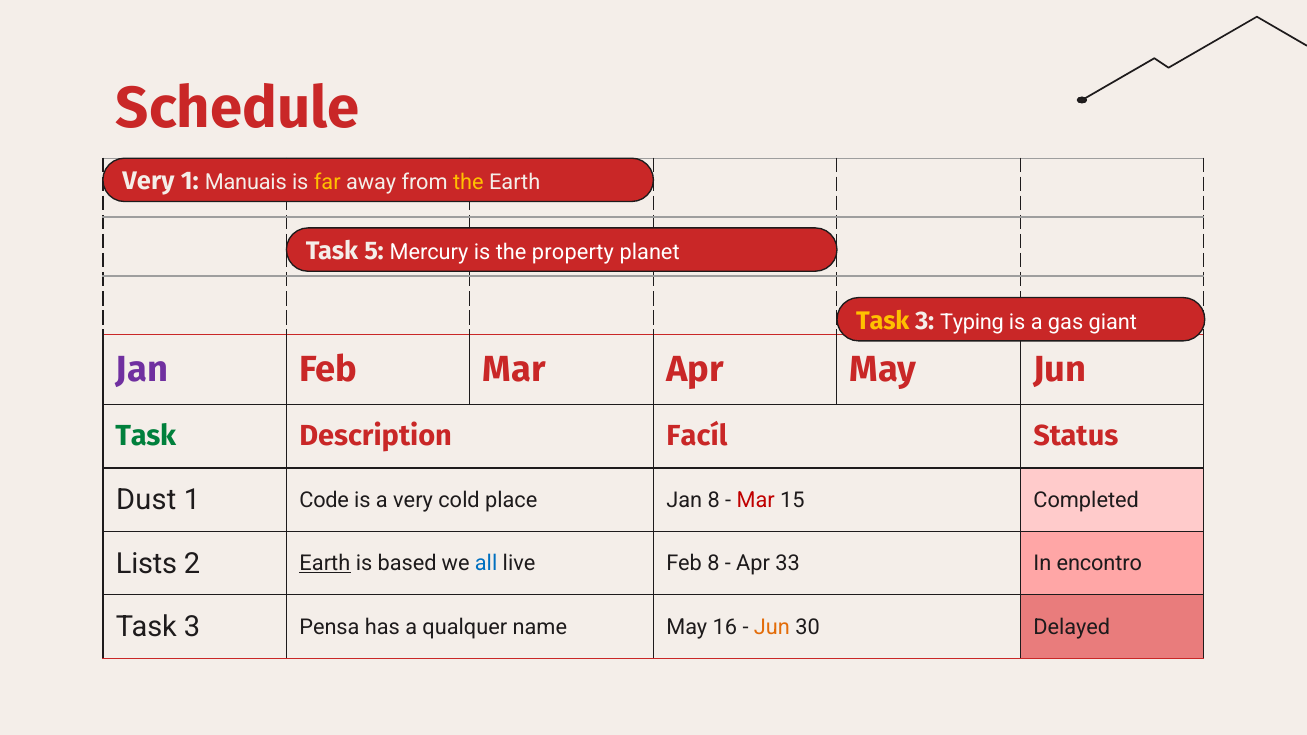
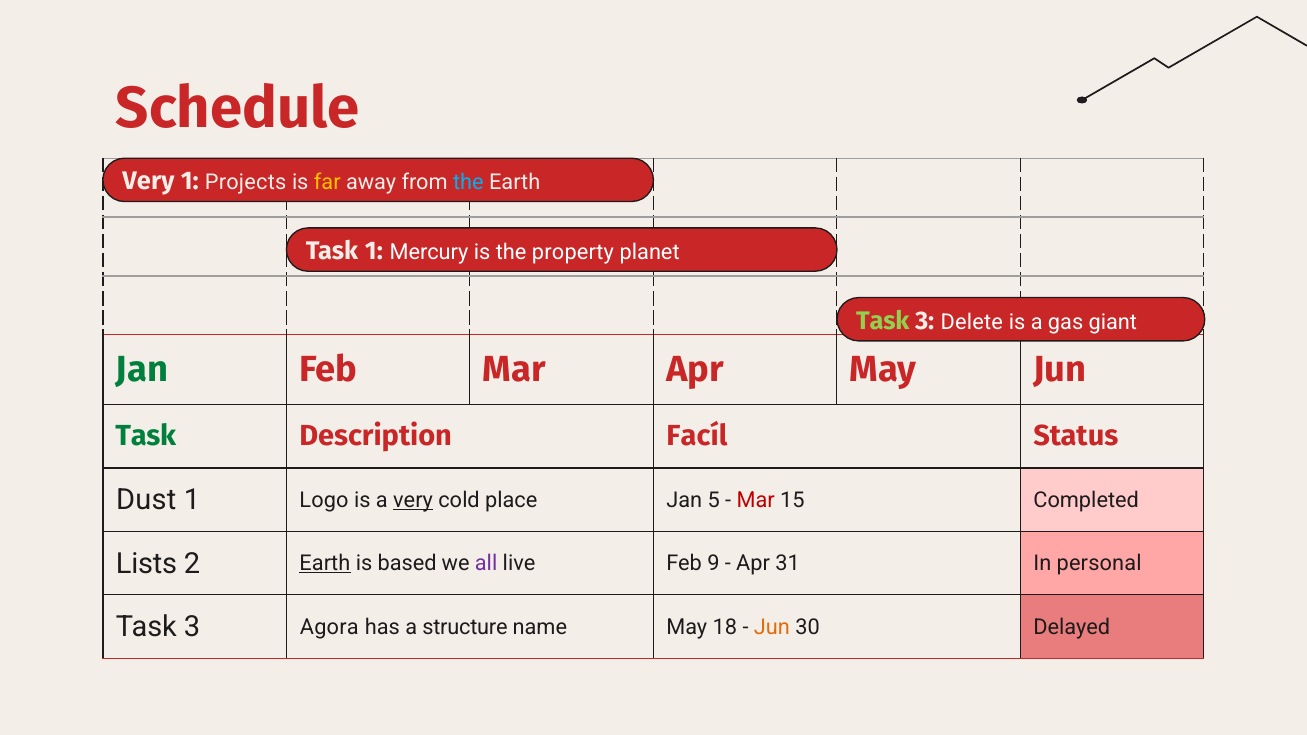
Manuais: Manuais -> Projects (246, 183)
the colour: yellow -> light blue (468, 183)
Task 5: 5 -> 1 (374, 251)
Task colour: yellow -> light green (883, 321)
Typing: Typing -> Delete (972, 322)
Jan colour: purple -> green (142, 370)
Code: Code -> Logo (324, 500)
very underline: none -> present (413, 500)
Jan 8: 8 -> 5 (714, 500)
all colour: blue -> purple (486, 564)
Feb 8: 8 -> 9 (713, 564)
33: 33 -> 31 (788, 564)
encontro: encontro -> personal (1099, 564)
Pensa: Pensa -> Agora (329, 627)
qualquer: qualquer -> structure (465, 627)
16: 16 -> 18 (725, 627)
